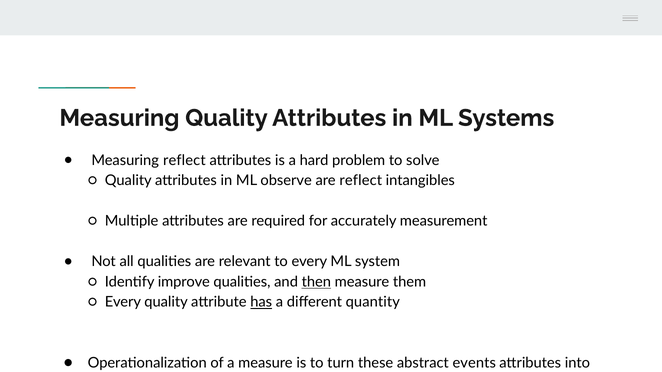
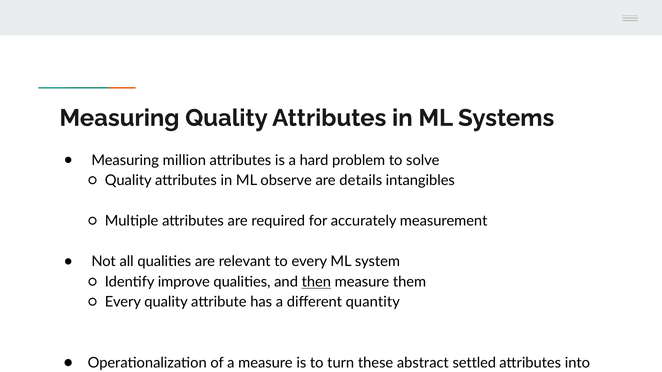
Measuring reflect: reflect -> million (184, 161)
are reflect: reflect -> details (361, 181)
has underline: present -> none (261, 302)
events: events -> settled (474, 363)
